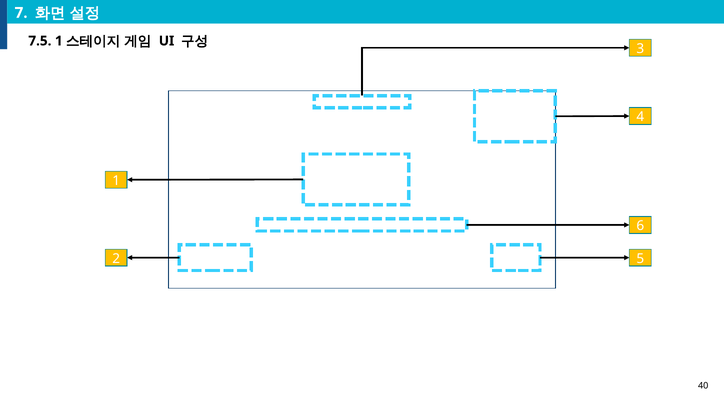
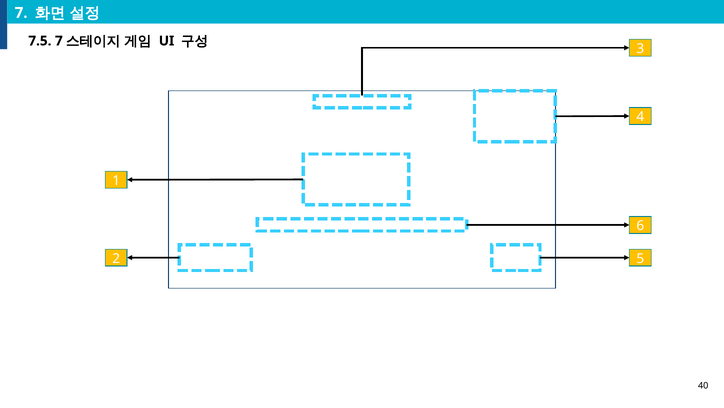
7.5 1: 1 -> 7 (59, 41)
